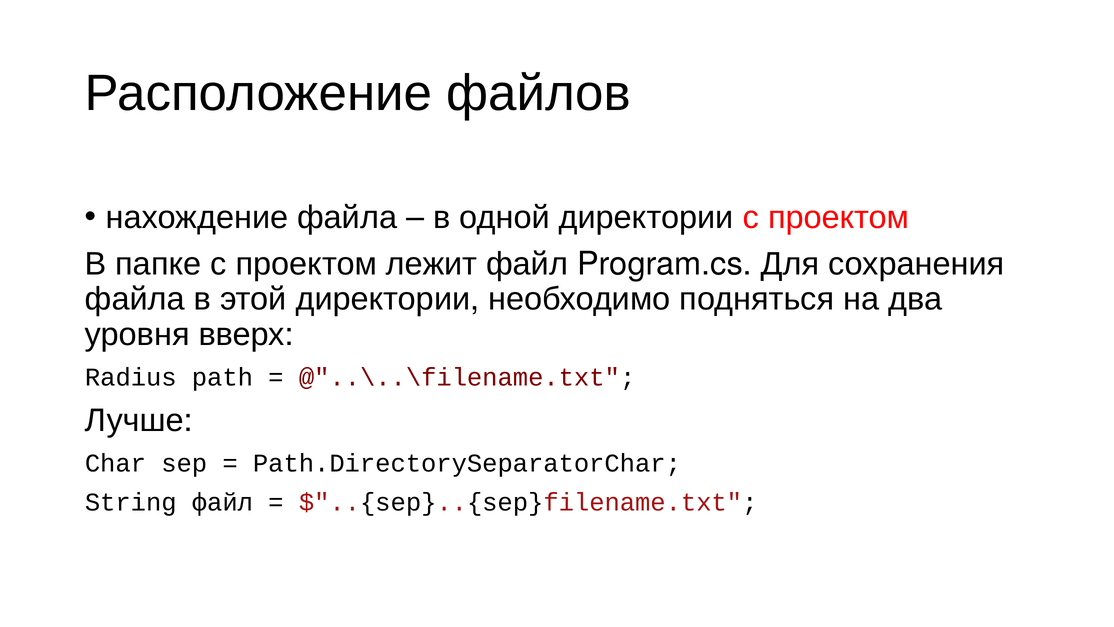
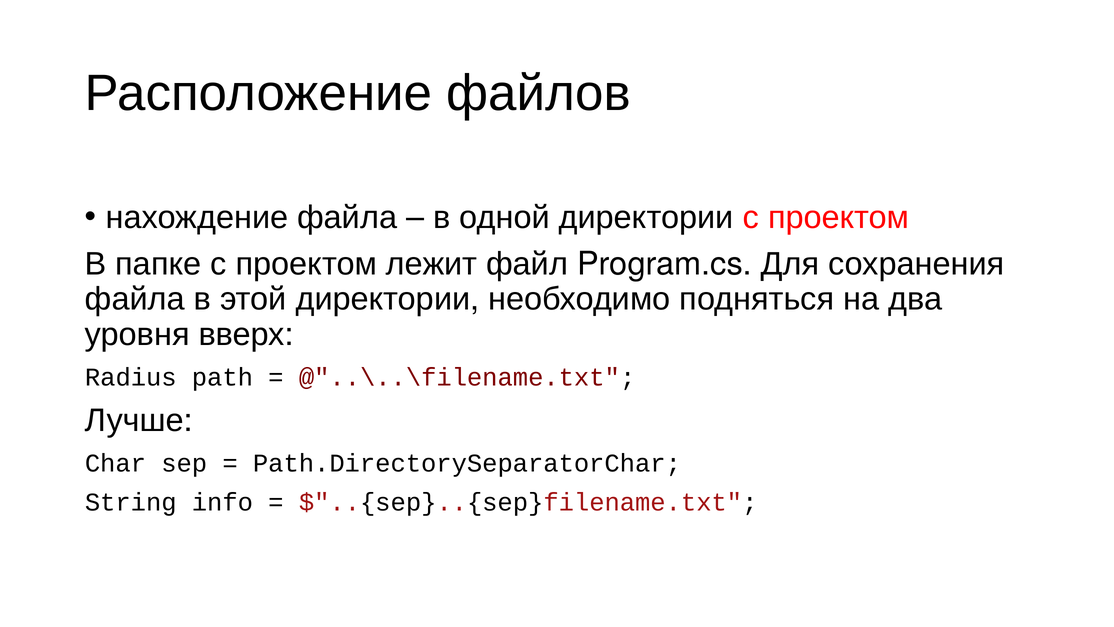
String файл: файл -> info (222, 502)
